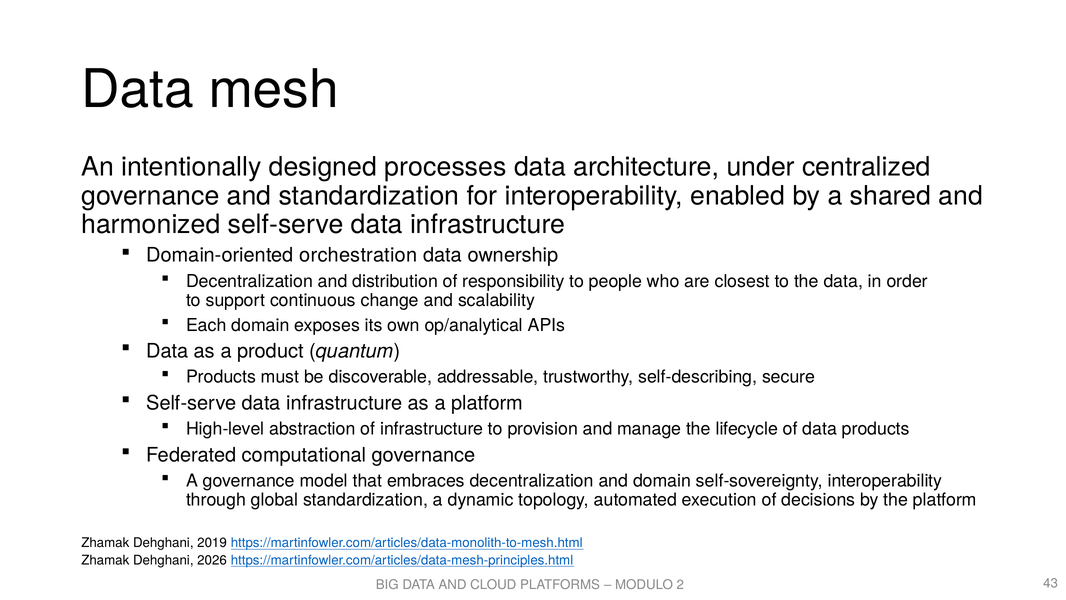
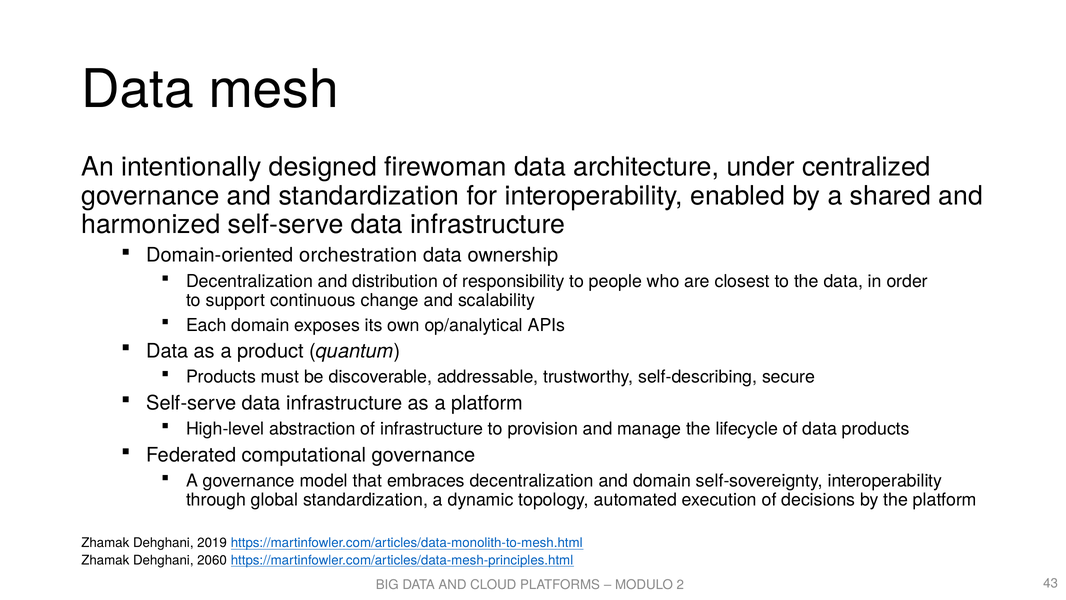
processes: processes -> firewoman (446, 167)
2026: 2026 -> 2060 (212, 560)
